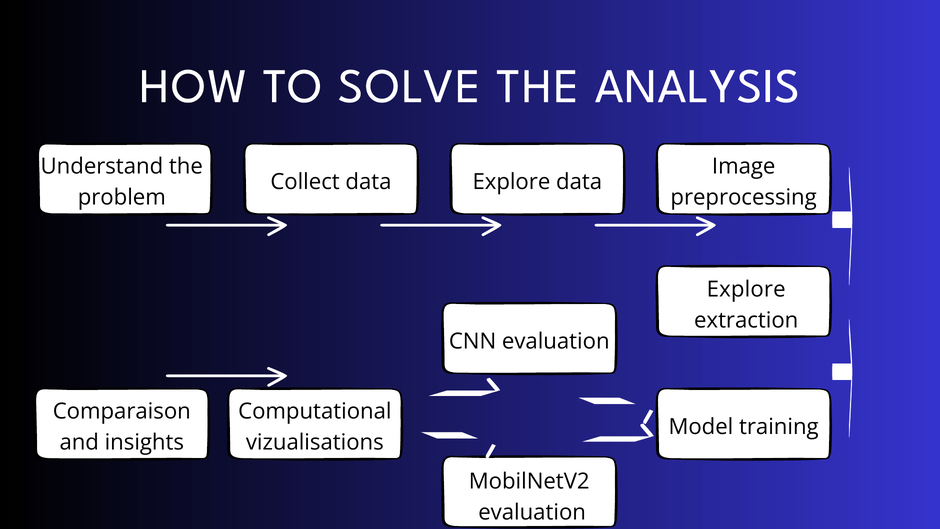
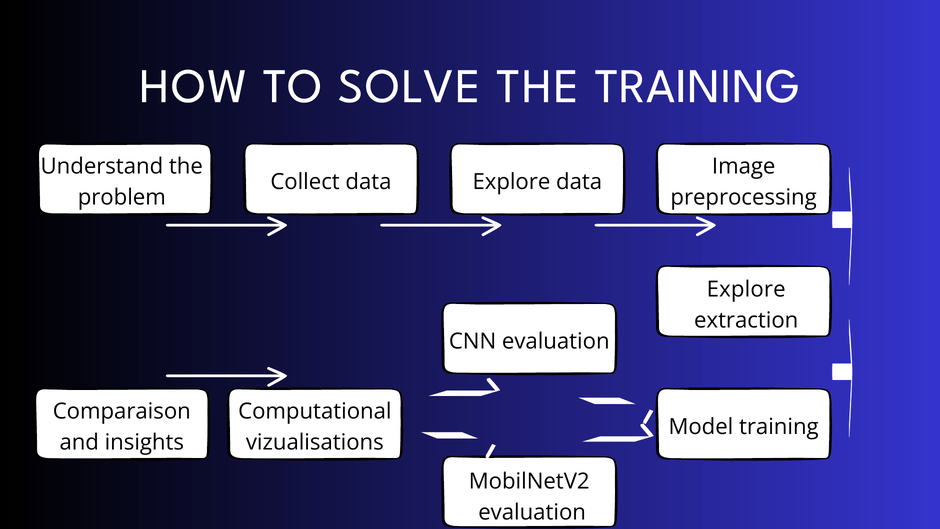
THE ANALYSIS: ANALYSIS -> TRAINING (697, 86)
